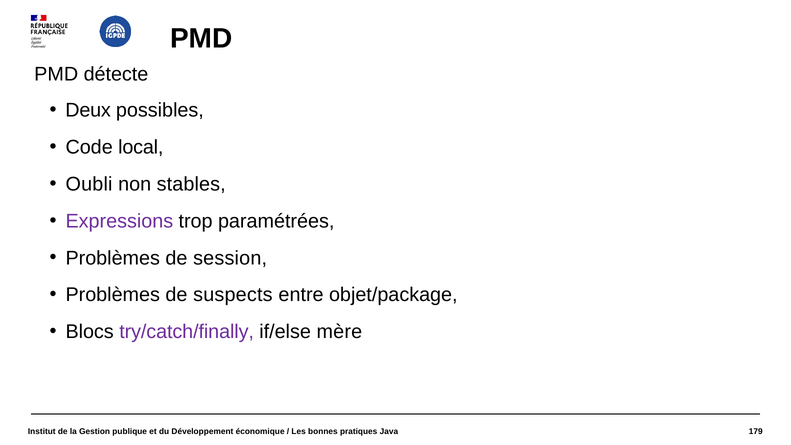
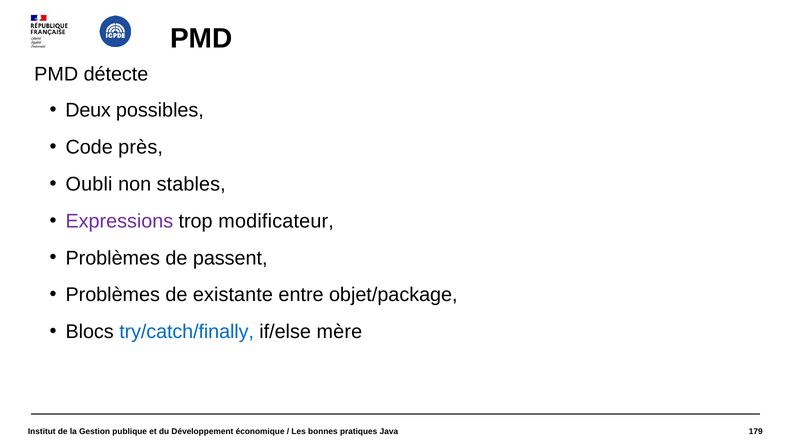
local: local -> près (141, 147)
paramétrées: paramétrées -> modificateur (276, 221)
session: session -> passent (230, 258)
suspects: suspects -> existante (233, 295)
try/catch/finally colour: purple -> blue (187, 332)
